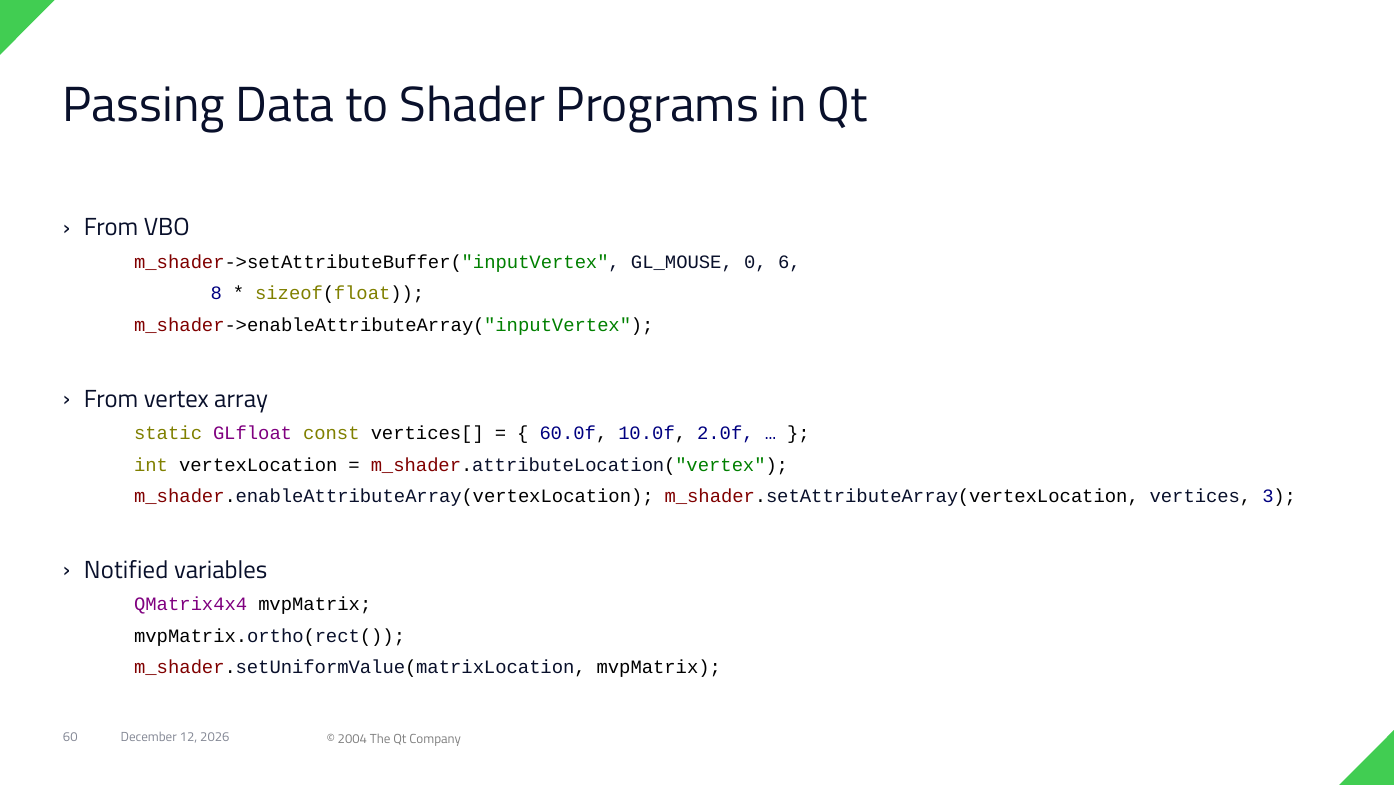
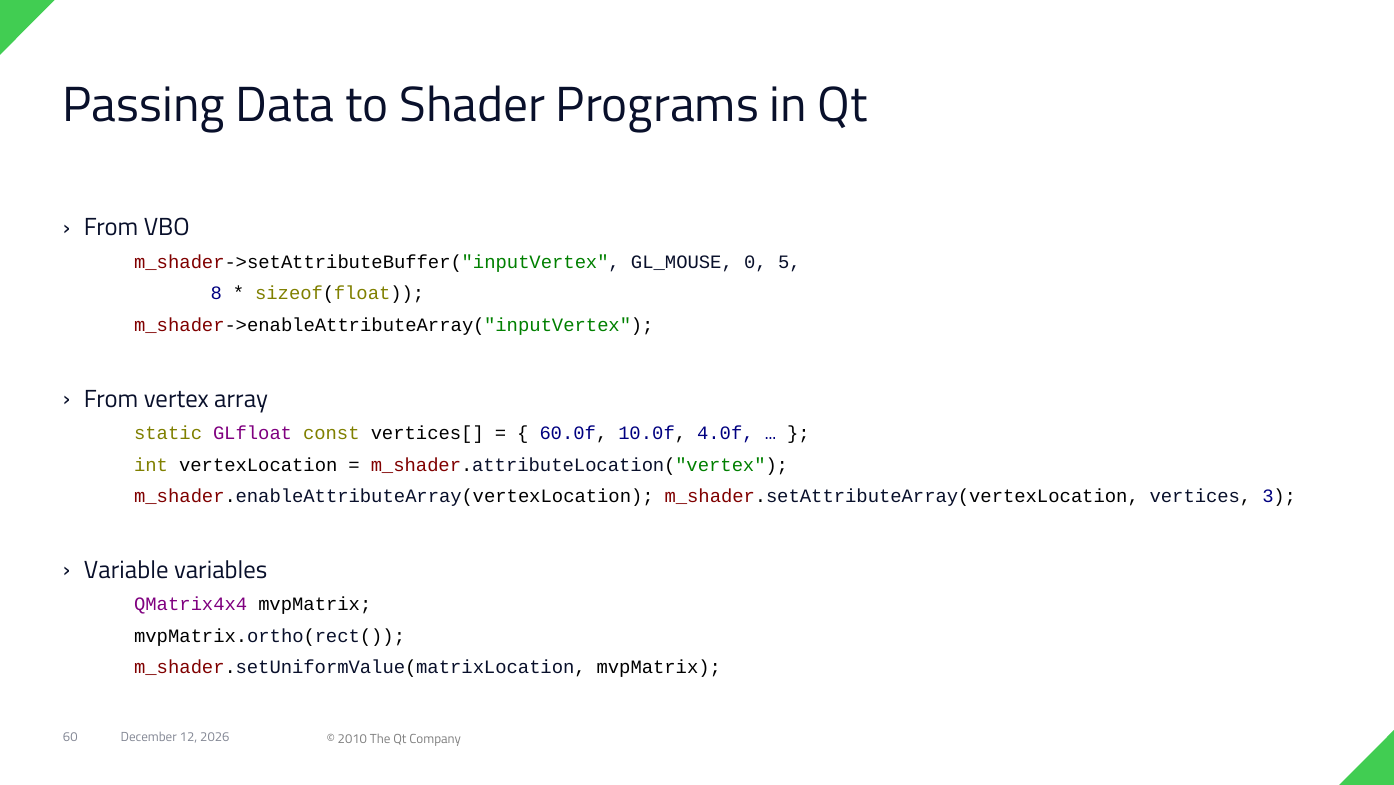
6: 6 -> 5 (789, 262)
2.0f: 2.0f -> 4.0f (725, 433)
Notified: Notified -> Variable (126, 570)
2004: 2004 -> 2010 (352, 739)
